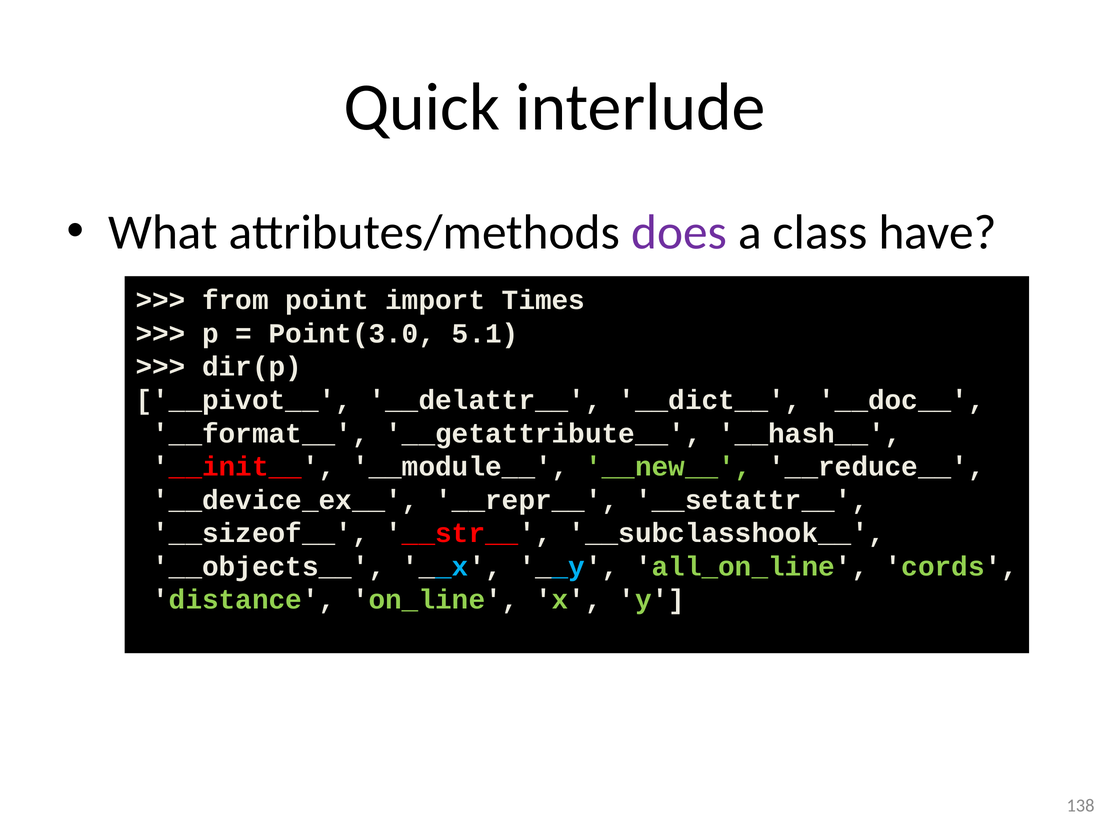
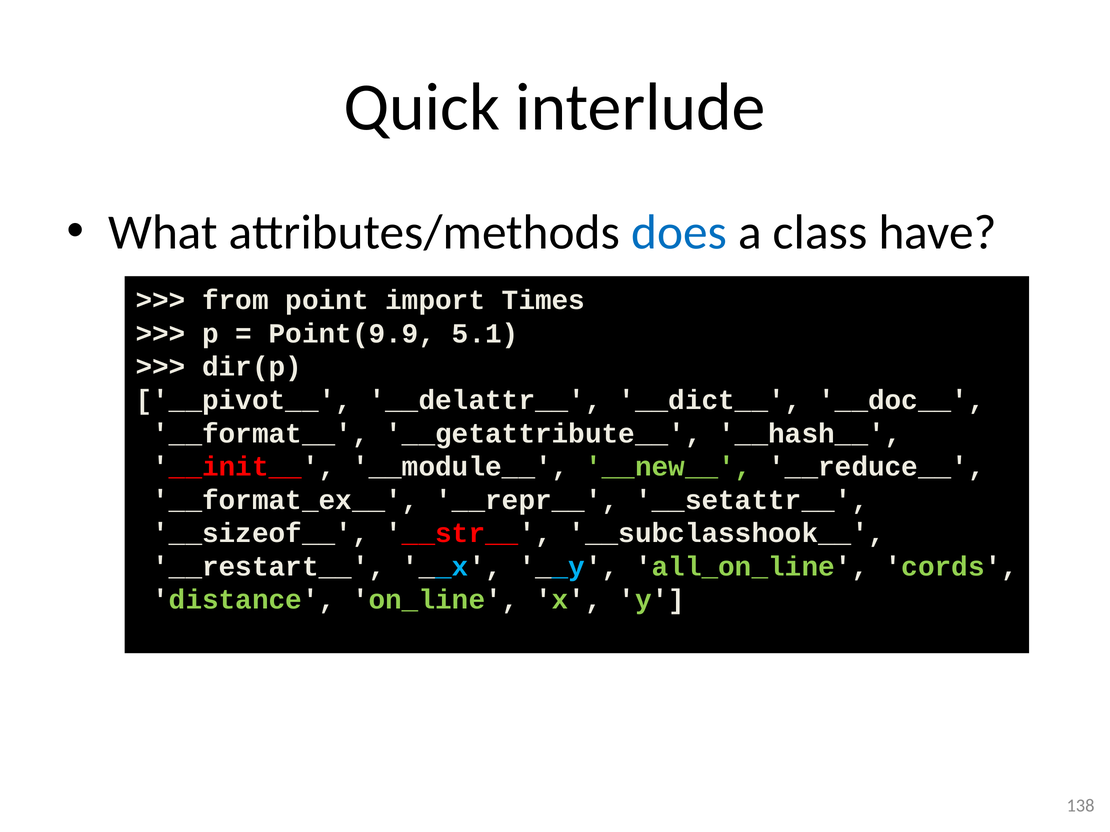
does colour: purple -> blue (679, 233)
Point(3.0: Point(3.0 -> Point(9.9 (352, 334)
__device_ex__: __device_ex__ -> __format_ex__ (285, 500)
__objects__: __objects__ -> __restart__ (269, 567)
